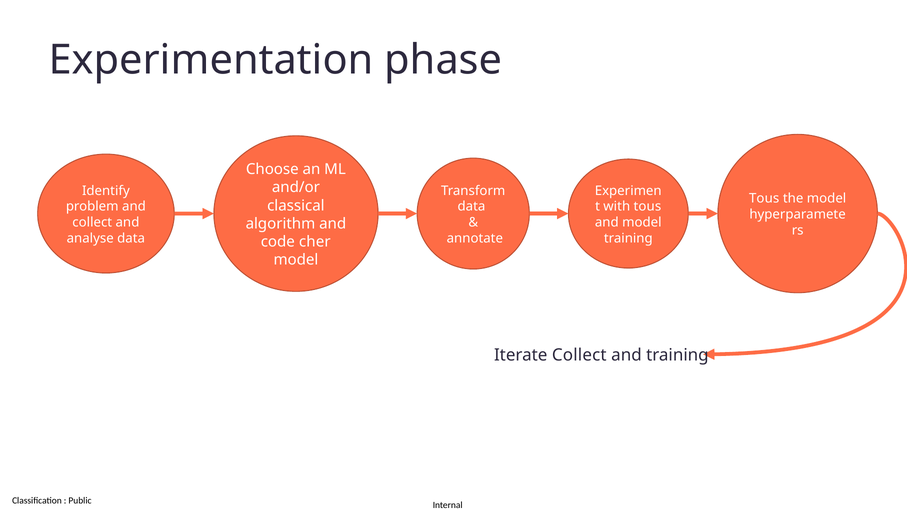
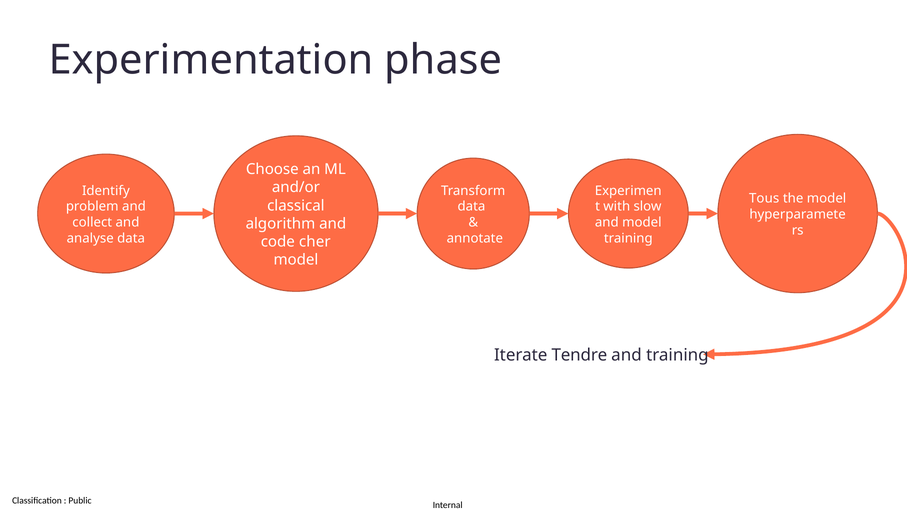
with tous: tous -> slow (648, 207)
Iterate Collect: Collect -> Tendre (579, 355)
